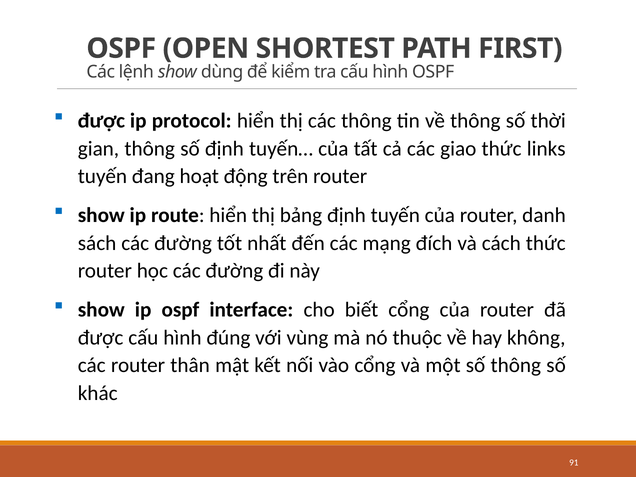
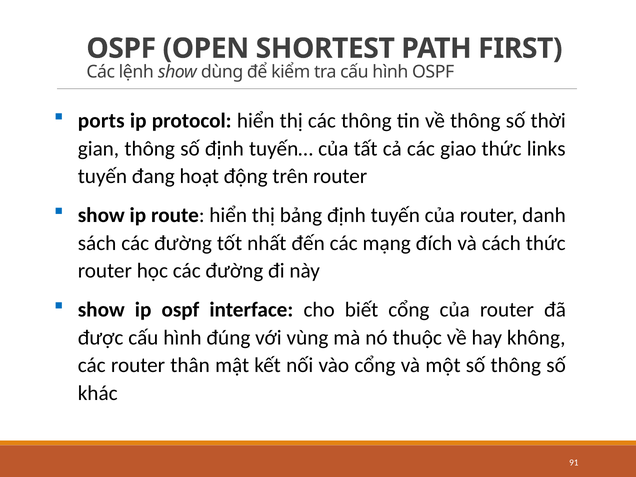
được: được -> ports (101, 121)
